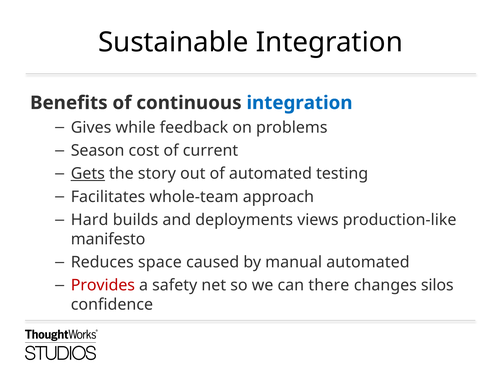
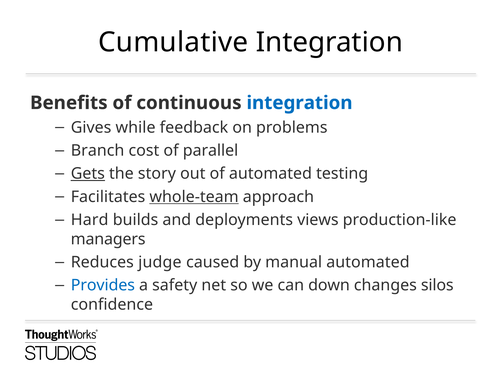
Sustainable: Sustainable -> Cumulative (173, 42)
Season: Season -> Branch (98, 150)
current: current -> parallel (211, 150)
whole-team underline: none -> present (194, 197)
manifesto: manifesto -> managers (108, 239)
space: space -> judge (160, 262)
Provides colour: red -> blue (103, 285)
there: there -> down (329, 285)
